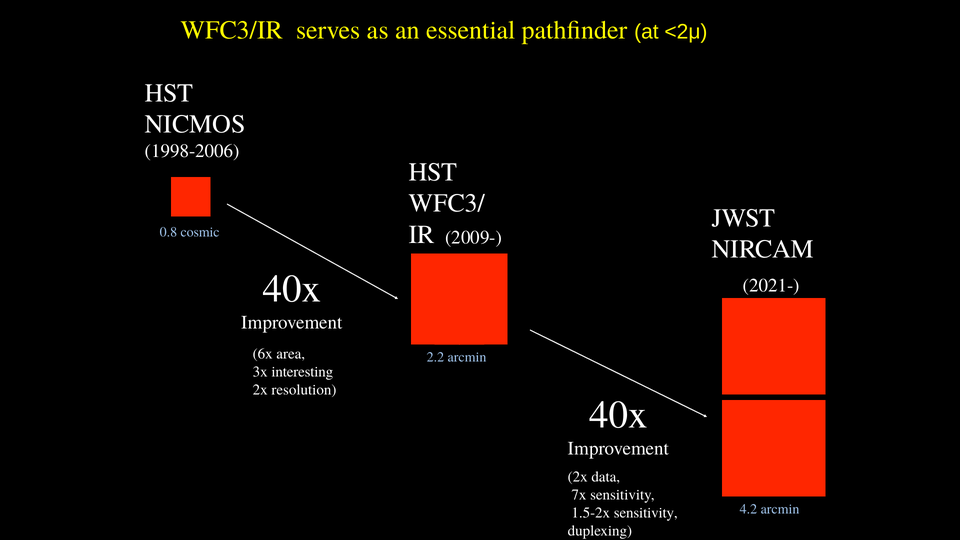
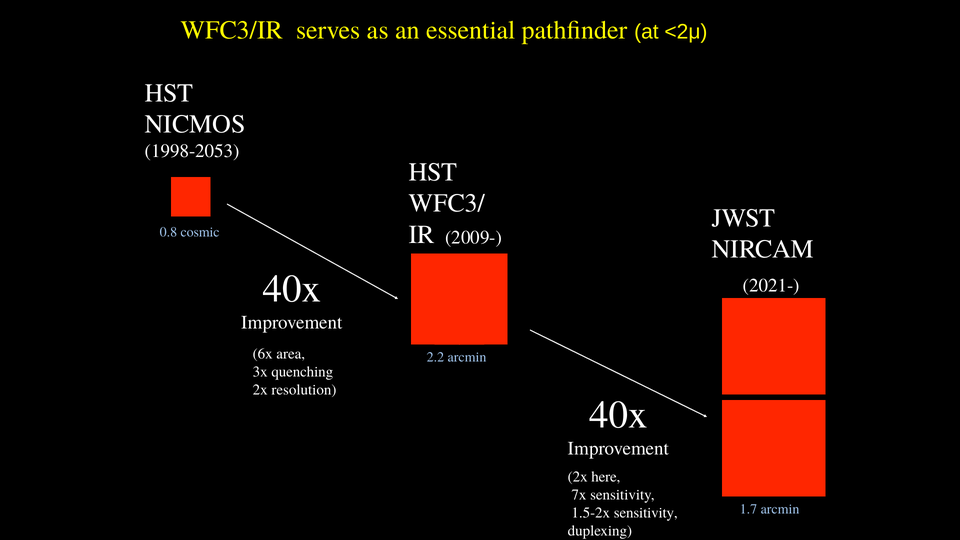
1998-2006: 1998-2006 -> 1998-2053 (192, 151)
interesting: interesting -> quenching (302, 372)
data: data -> here (606, 477)
4.2: 4.2 -> 1.7 (748, 509)
